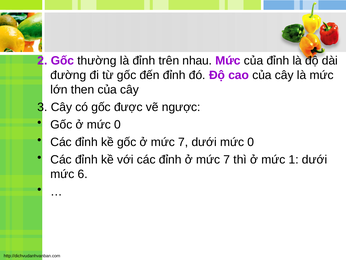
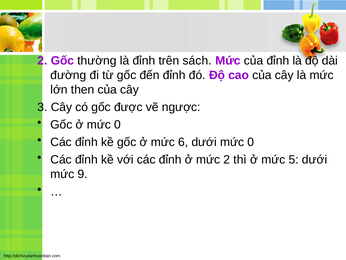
nhau: nhau -> sách (197, 61)
gốc ở mức 7: 7 -> 6 (183, 142)
đỉnh ở mức 7: 7 -> 2 (227, 159)
1: 1 -> 5 (294, 159)
6: 6 -> 9 (83, 174)
